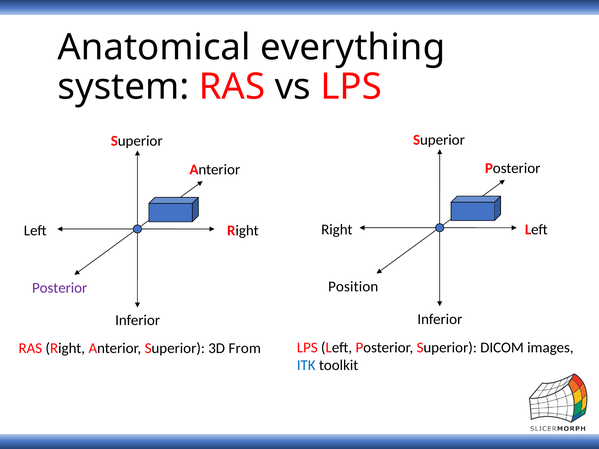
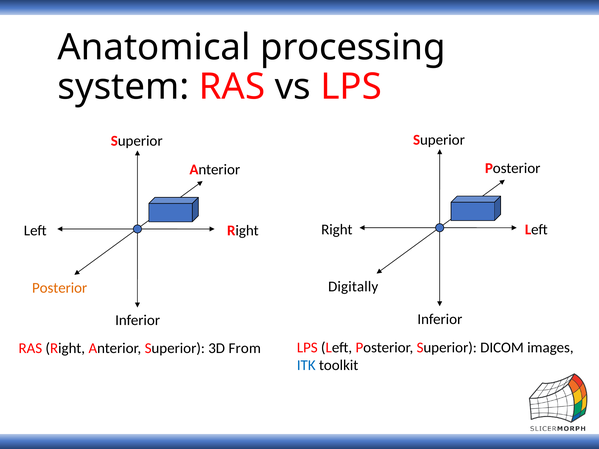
everything: everything -> processing (353, 47)
Position: Position -> Digitally (353, 287)
Posterior colour: purple -> orange (60, 288)
